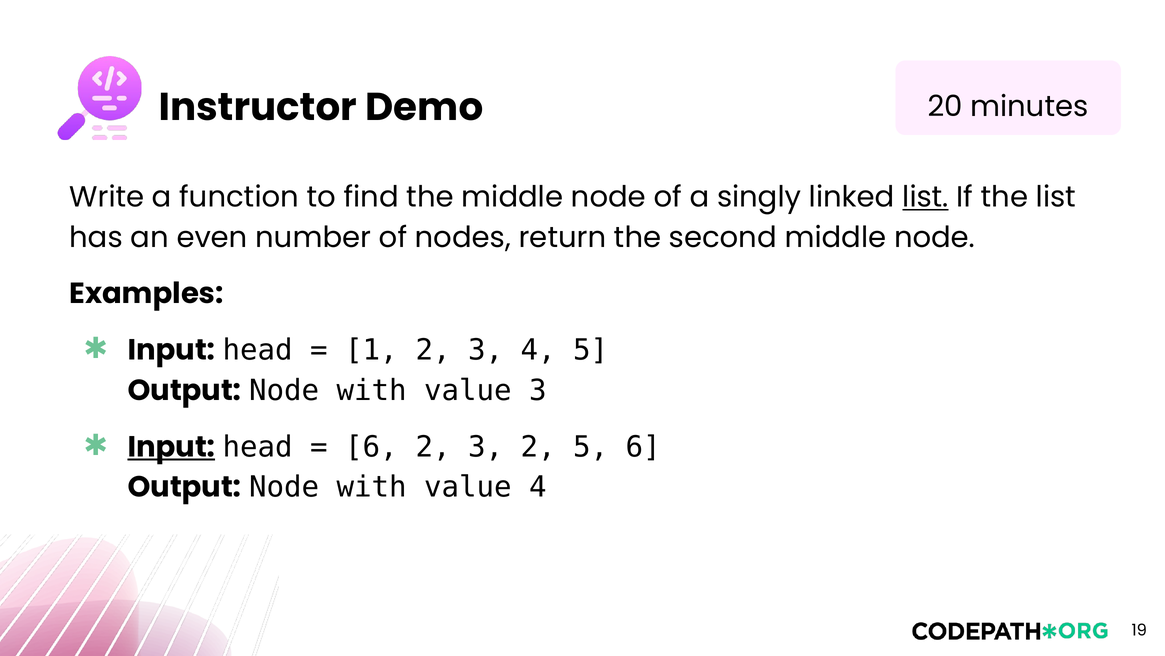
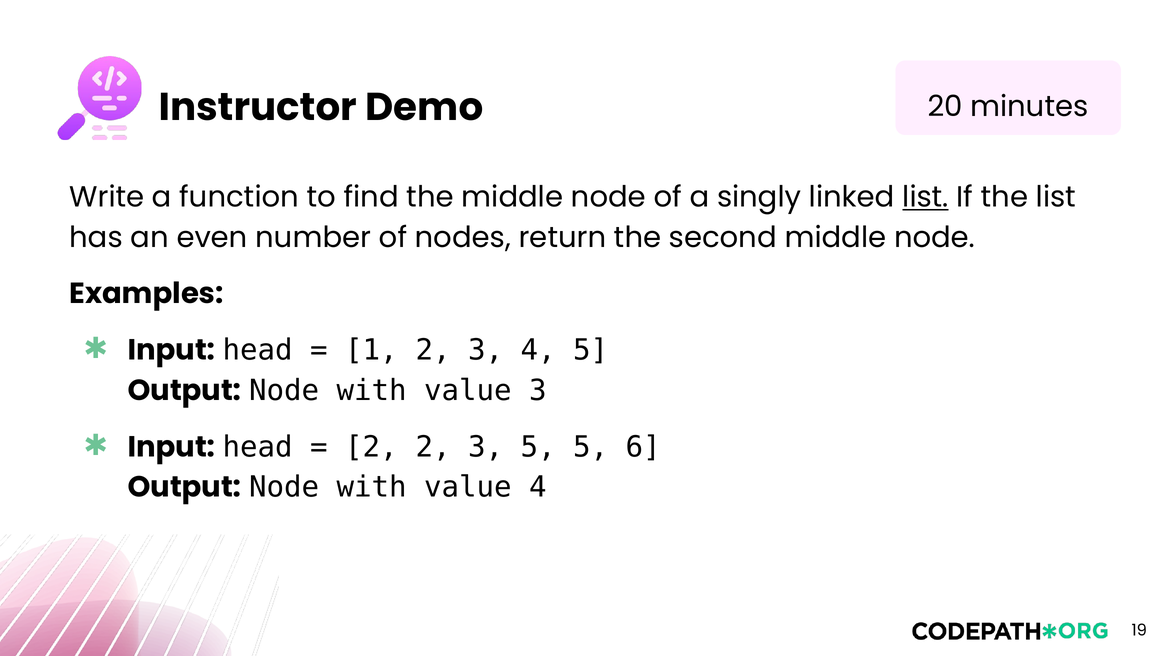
Input underline: present -> none (171, 446)
6: 6 -> 2 (372, 446)
3 2: 2 -> 5 (538, 446)
